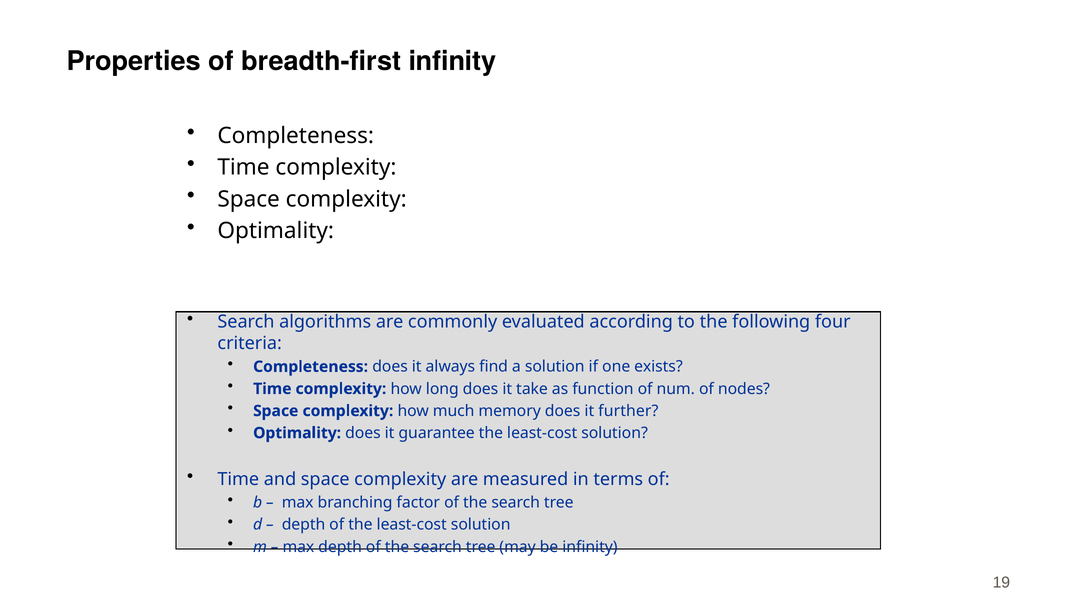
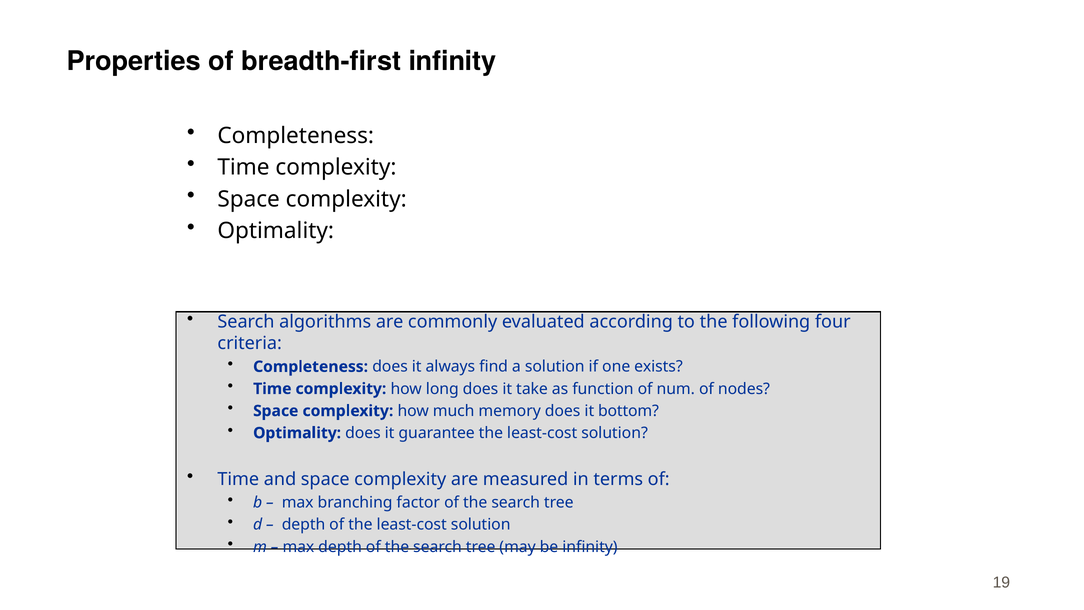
further: further -> bottom (628, 411)
